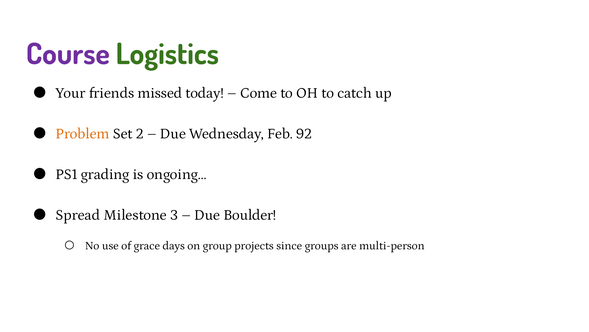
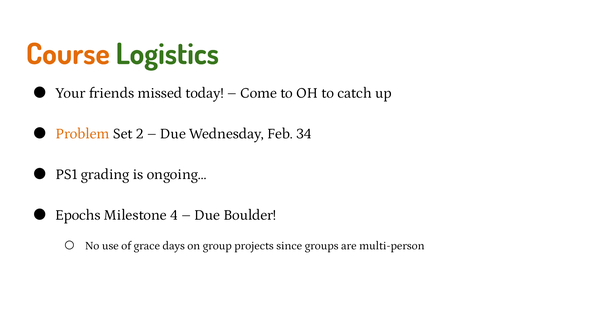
Course colour: purple -> orange (68, 54)
92: 92 -> 34 (304, 133)
Spread: Spread -> Epochs (78, 215)
3: 3 -> 4 (174, 215)
